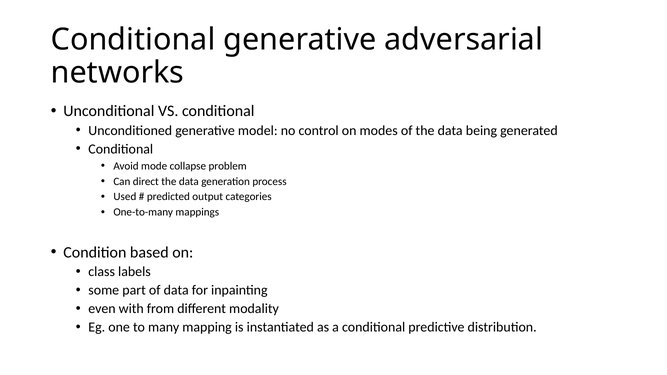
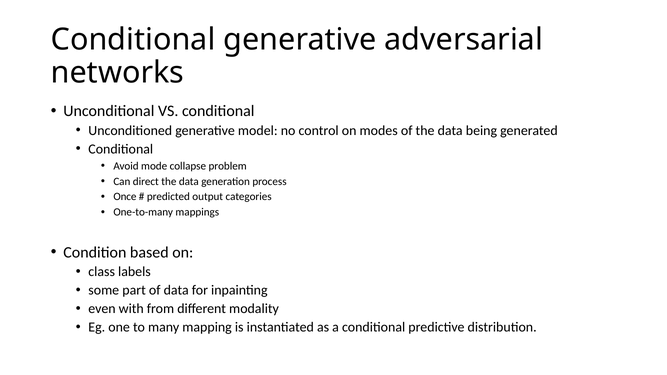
Used: Used -> Once (125, 197)
